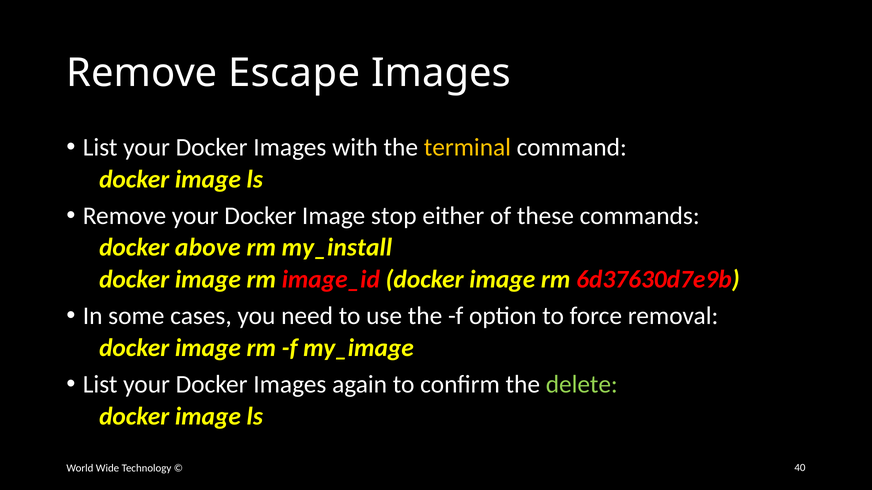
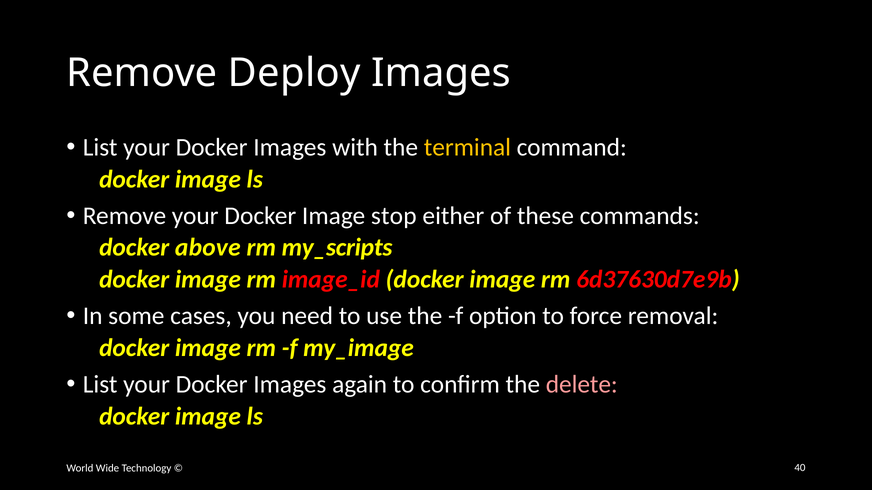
Escape: Escape -> Deploy (294, 73)
my_install: my_install -> my_scripts (337, 248)
delete colour: light green -> pink (582, 385)
